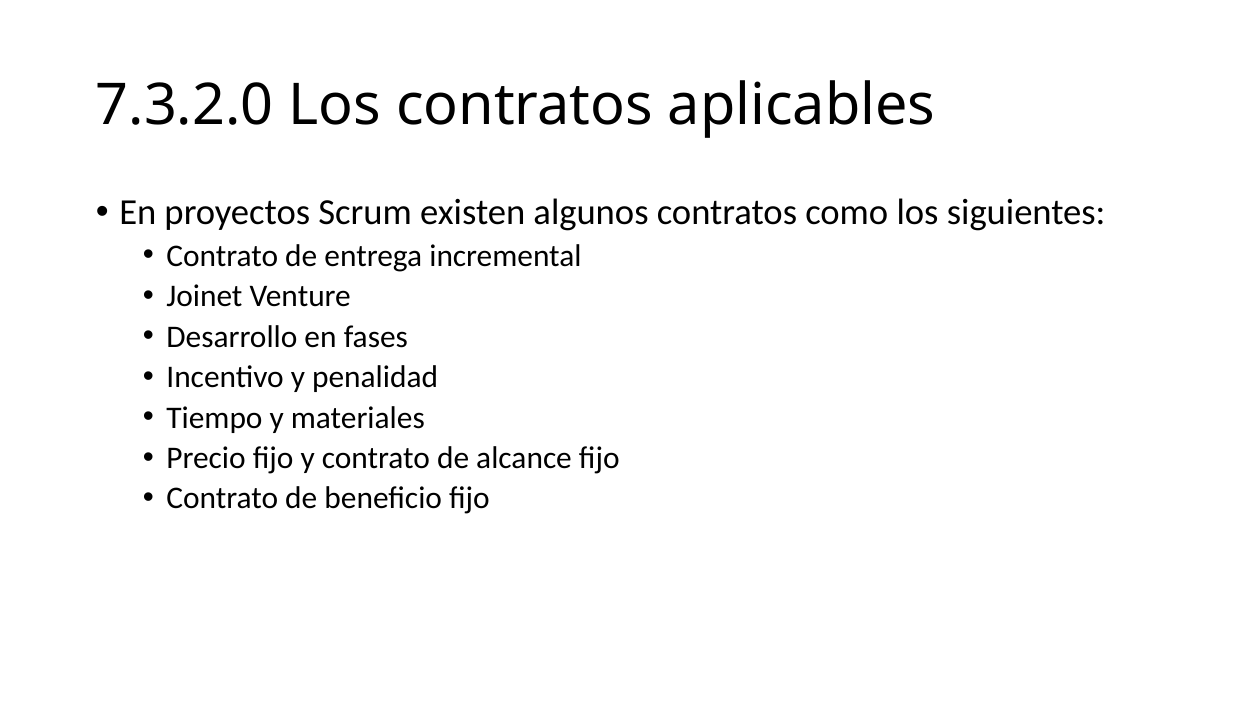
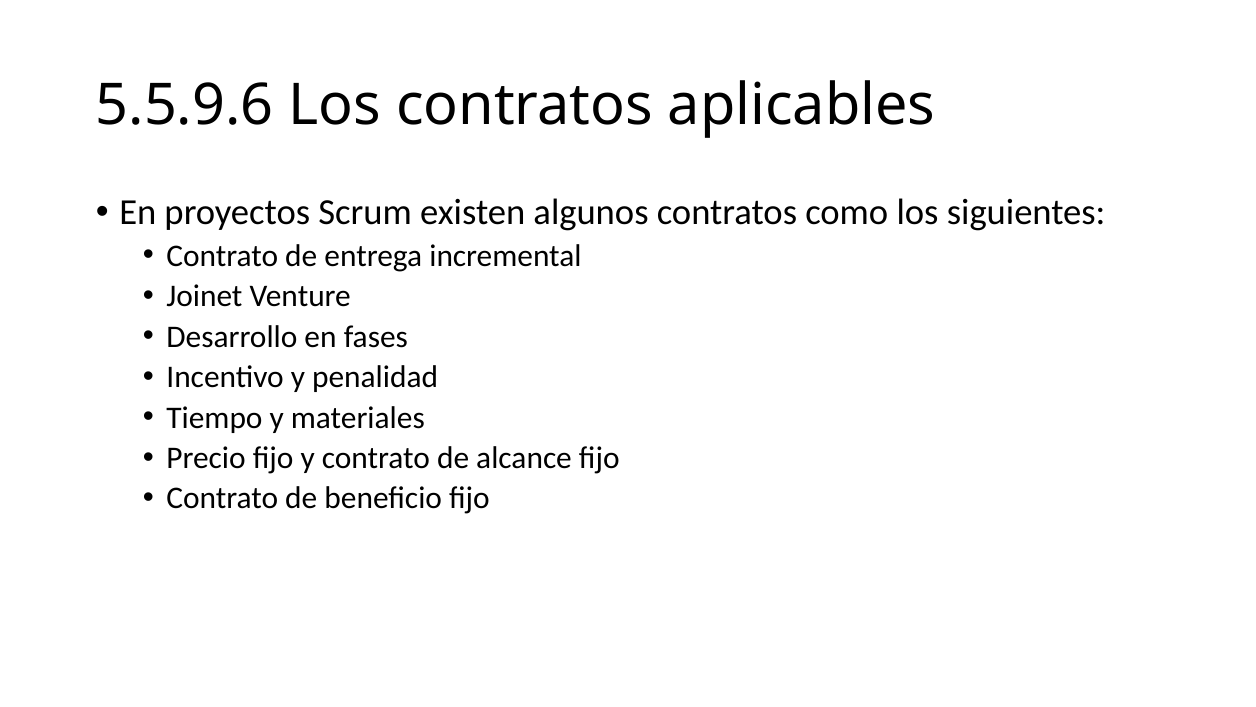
7.3.2.0: 7.3.2.0 -> 5.5.9.6 (185, 106)
